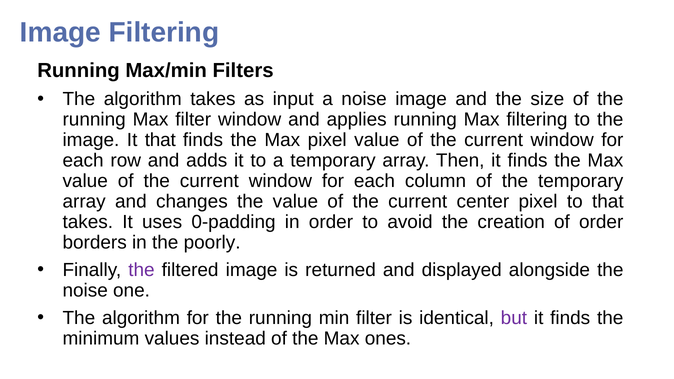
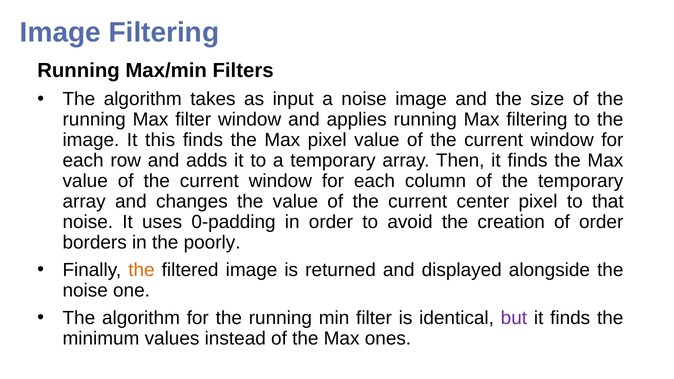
It that: that -> this (160, 140)
takes: takes -> noise (88, 222)
the colour: purple -> orange (141, 270)
